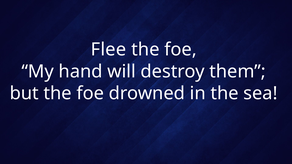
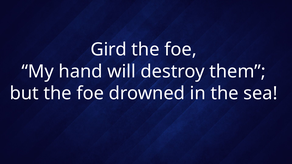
Flee: Flee -> Gird (109, 50)
